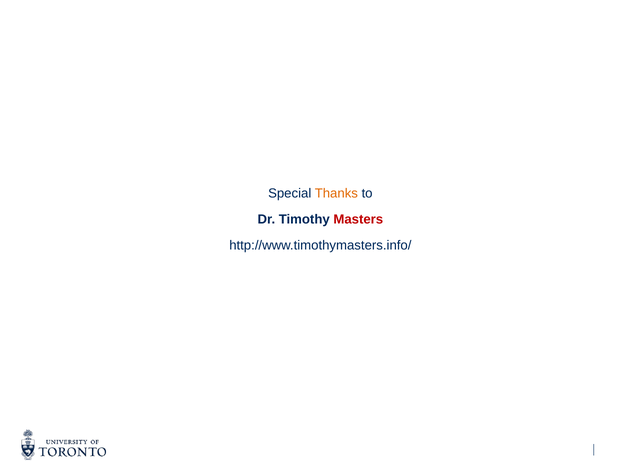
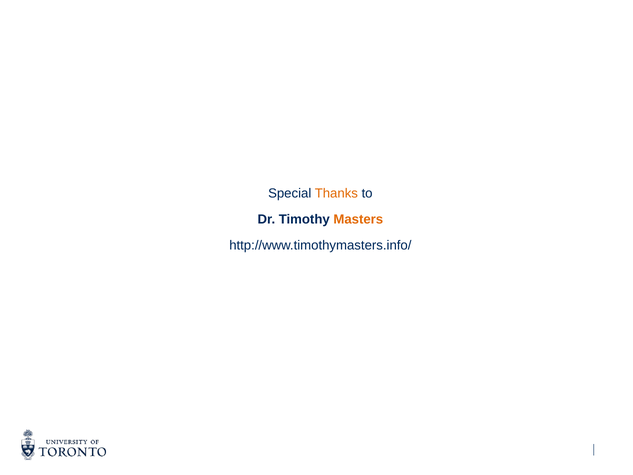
Masters colour: red -> orange (358, 219)
